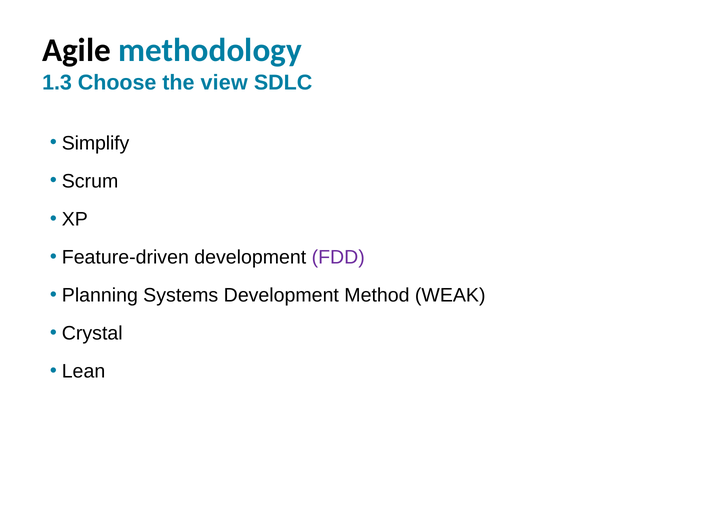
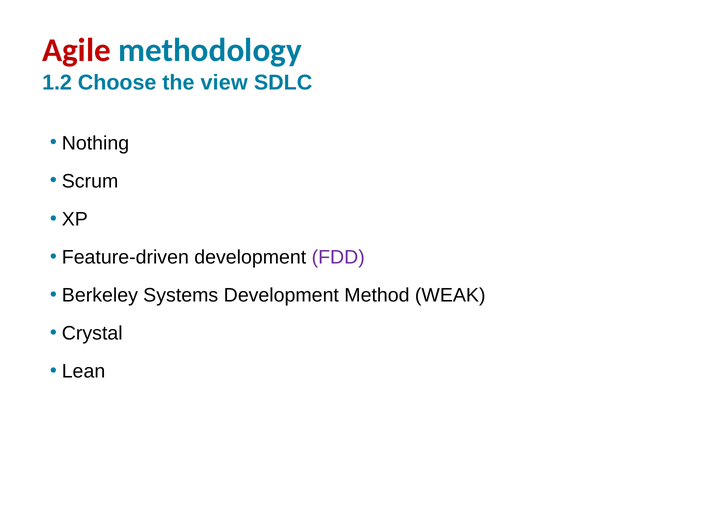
Agile colour: black -> red (77, 50)
1.3: 1.3 -> 1.2 (57, 82)
Simplify: Simplify -> Nothing (95, 143)
Planning: Planning -> Berkeley (100, 295)
